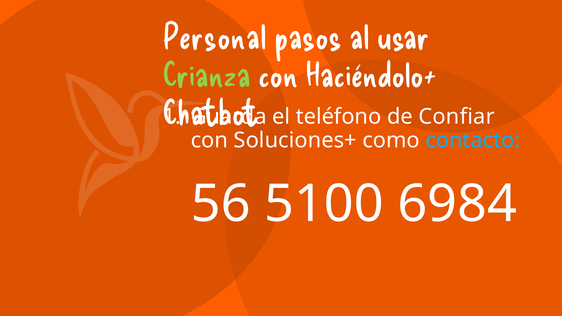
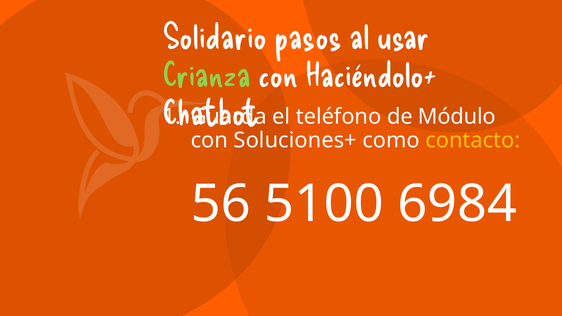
Personal: Personal -> Solidario (215, 38)
Confiar: Confiar -> Módulo (457, 117)
contacto colour: light blue -> yellow (473, 140)
